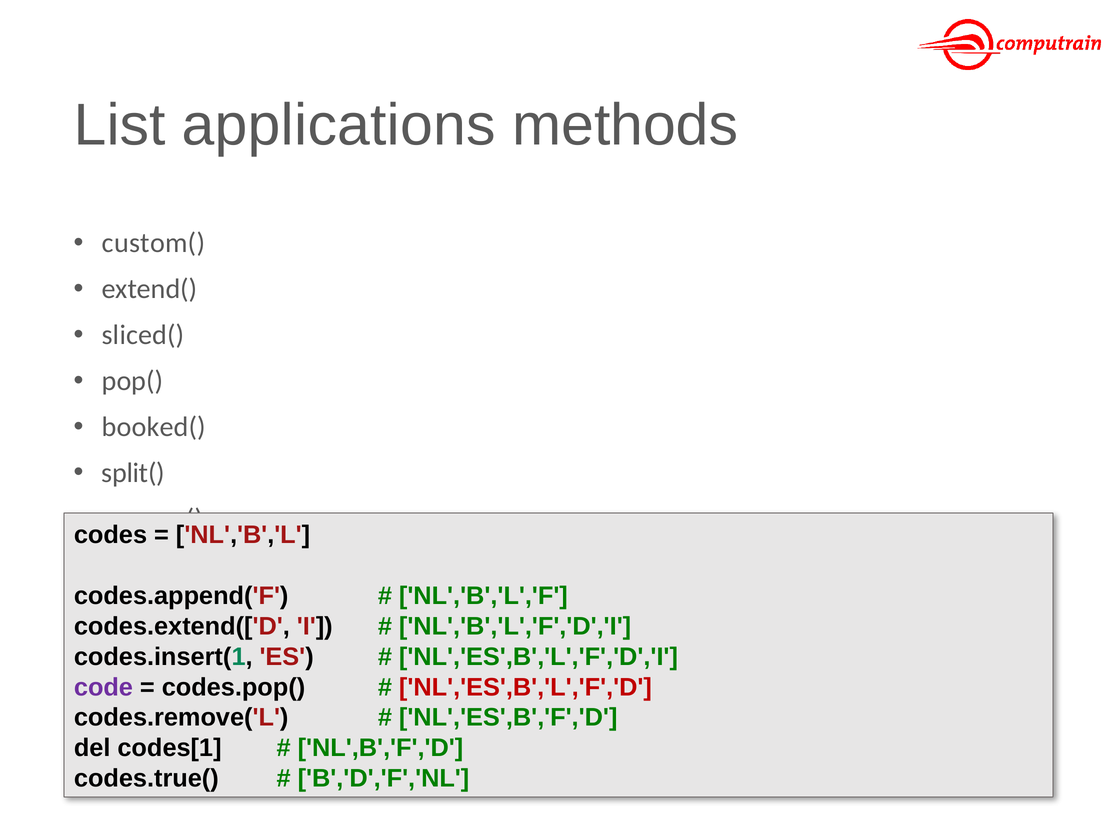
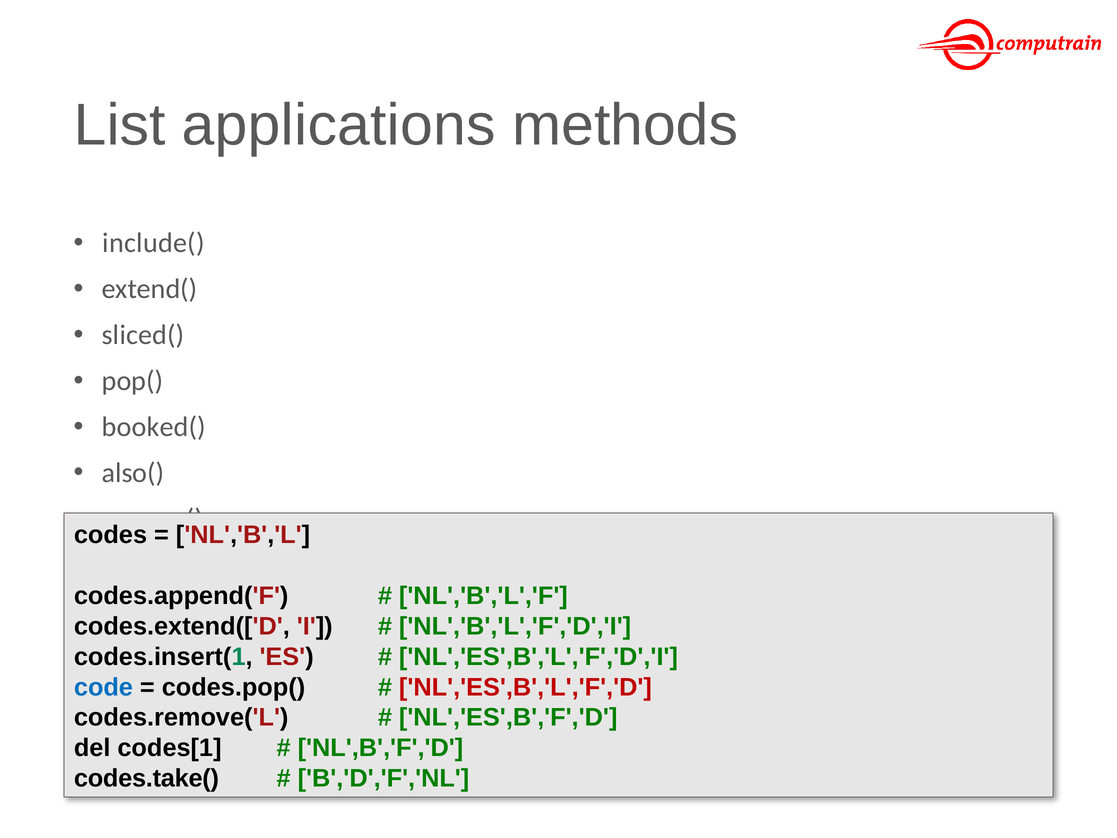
custom(: custom( -> include( (154, 243)
split(: split( -> also( (133, 473)
code colour: purple -> blue (103, 687)
codes.true(: codes.true( -> codes.take( (146, 778)
